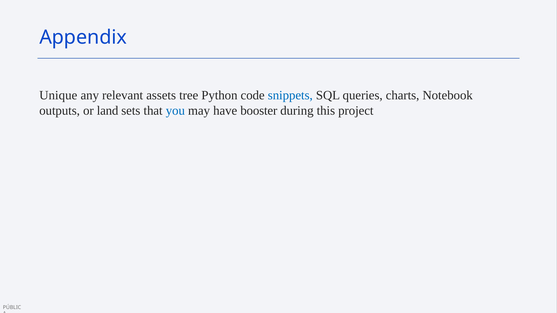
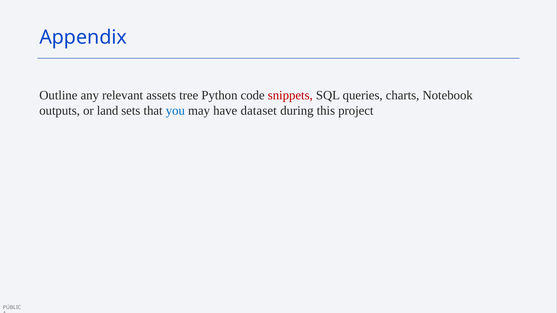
Unique: Unique -> Outline (58, 96)
snippets colour: blue -> red (290, 96)
booster: booster -> dataset (259, 111)
